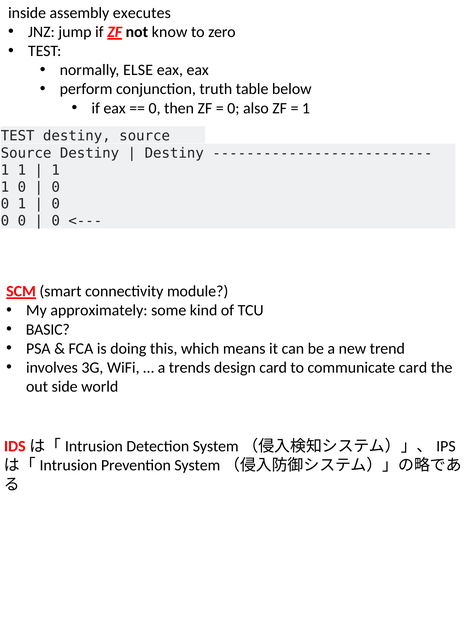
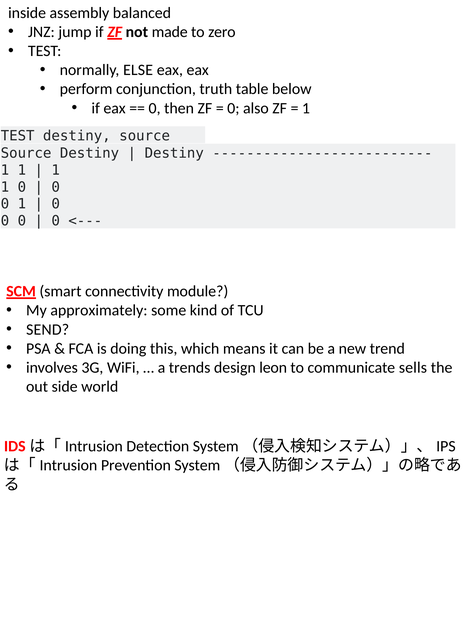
executes: executes -> balanced (142, 13)
know: know -> made (170, 32)
BASIC: BASIC -> SEND (48, 329)
design card: card -> leon (273, 367)
communicate card: card -> sells (413, 367)
